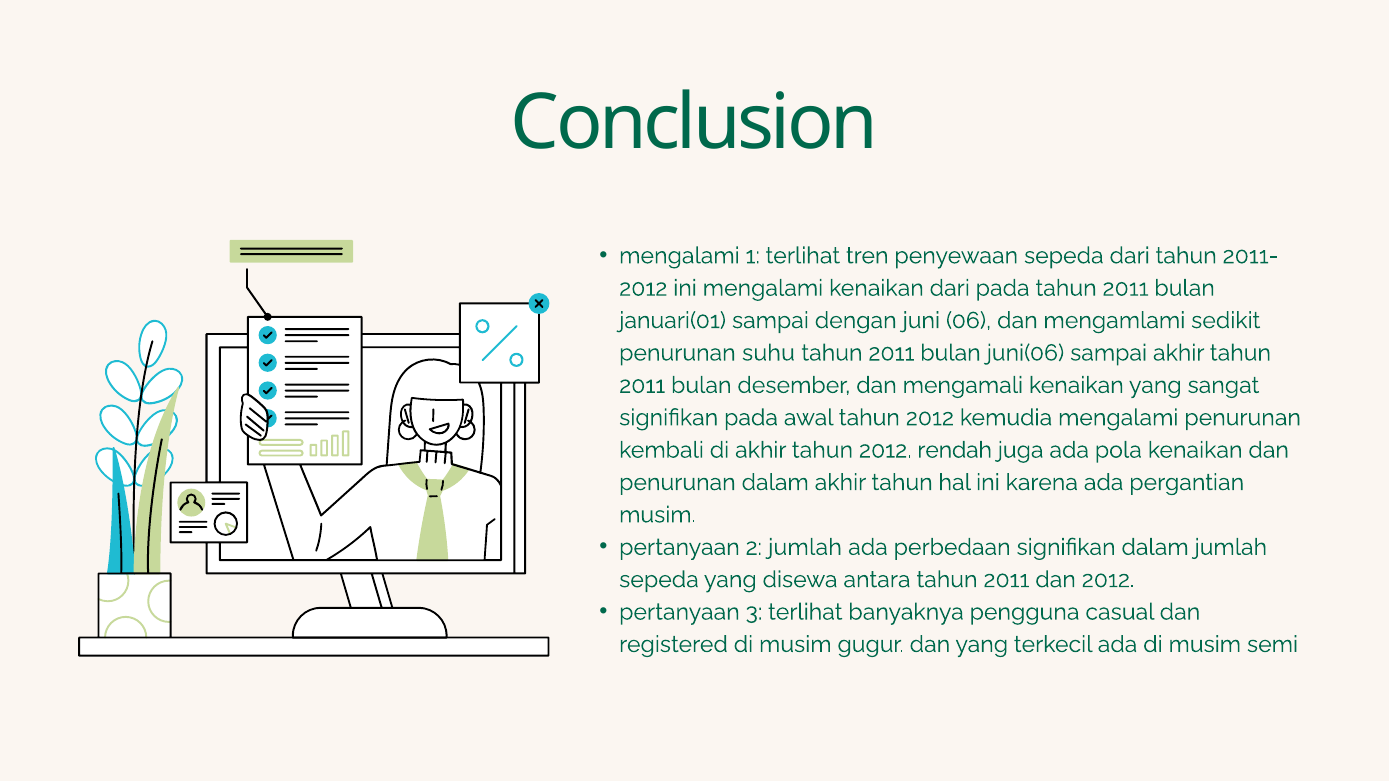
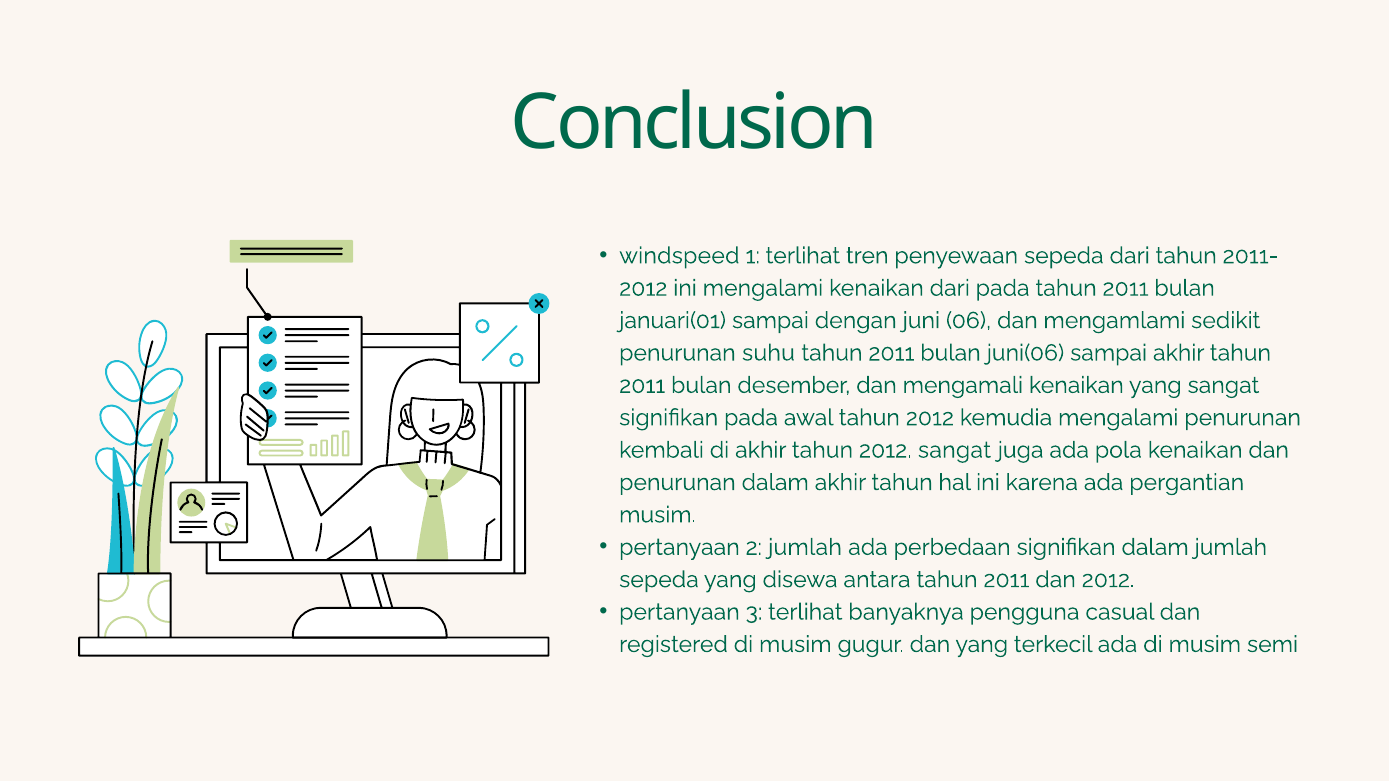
mengalami: mengalami -> windspeed (679, 256)
2012 rendah: rendah -> sangat (954, 450)
